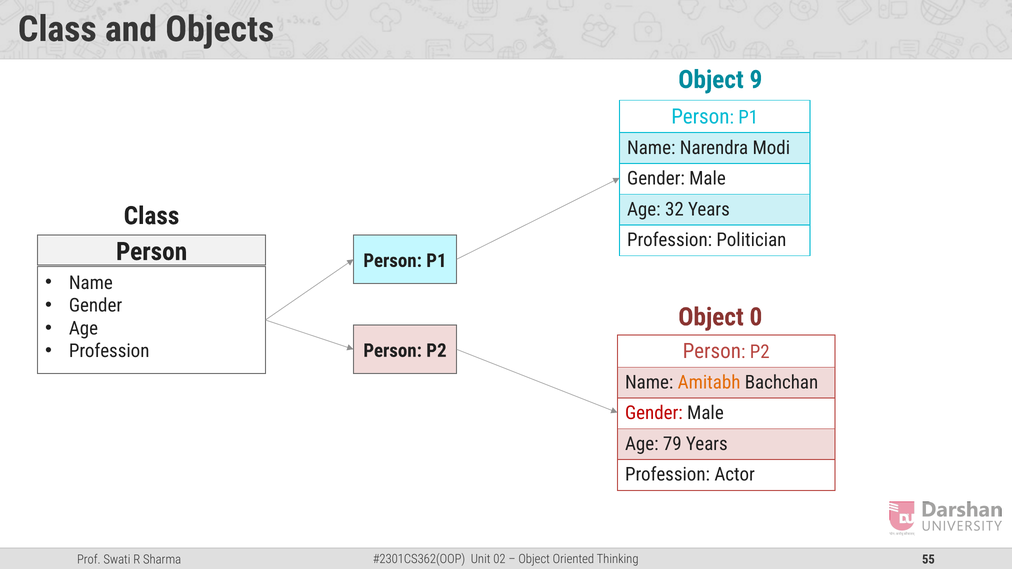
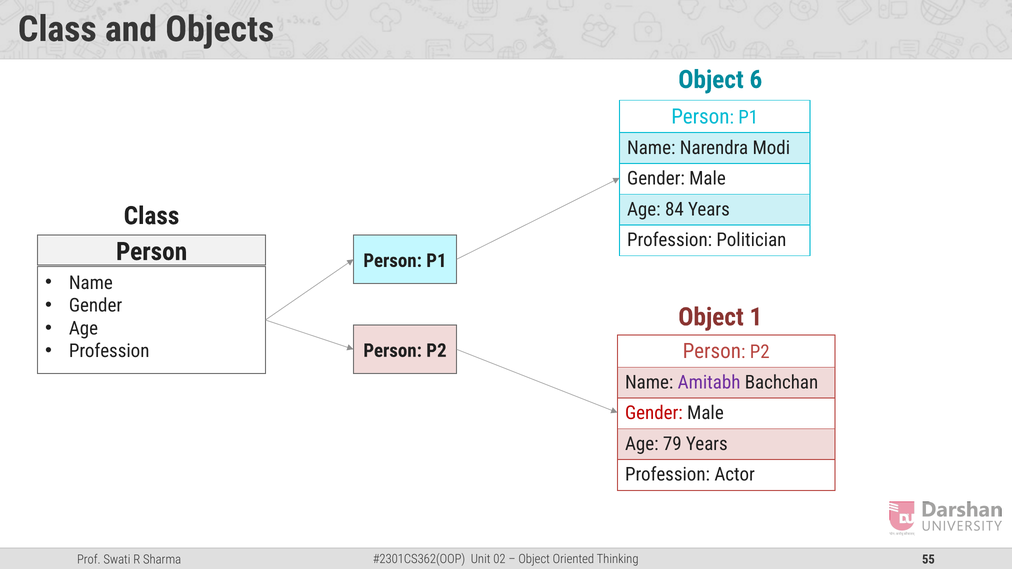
9: 9 -> 6 (756, 80)
32: 32 -> 84 (674, 209)
0: 0 -> 1 (756, 317)
Amitabh colour: orange -> purple (709, 383)
